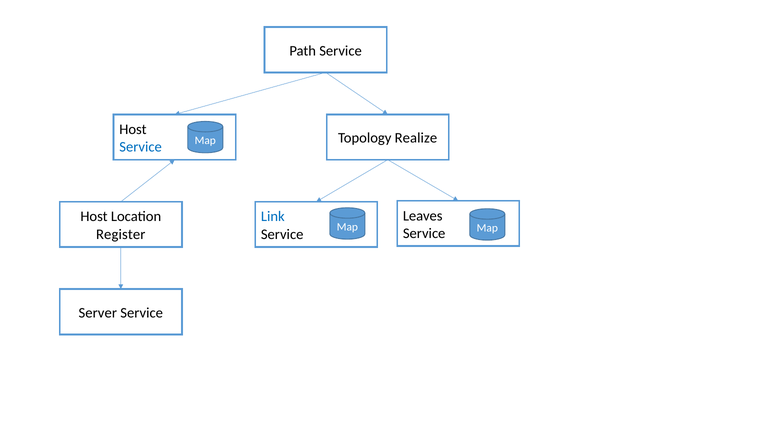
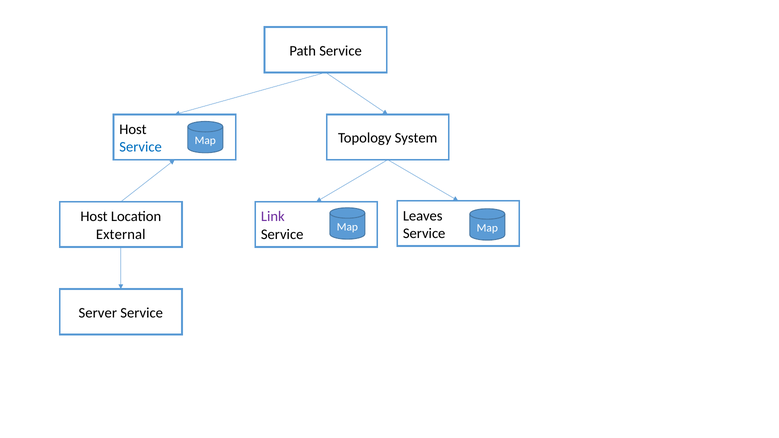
Realize: Realize -> System (416, 138)
Link colour: blue -> purple (273, 217)
Register: Register -> External (121, 234)
